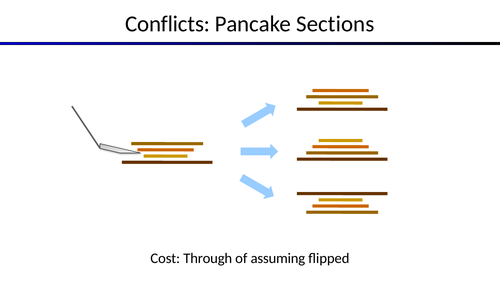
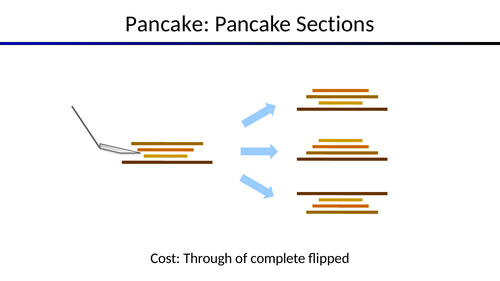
Conflicts: Conflicts -> Pancake (167, 24)
assuming: assuming -> complete (278, 259)
